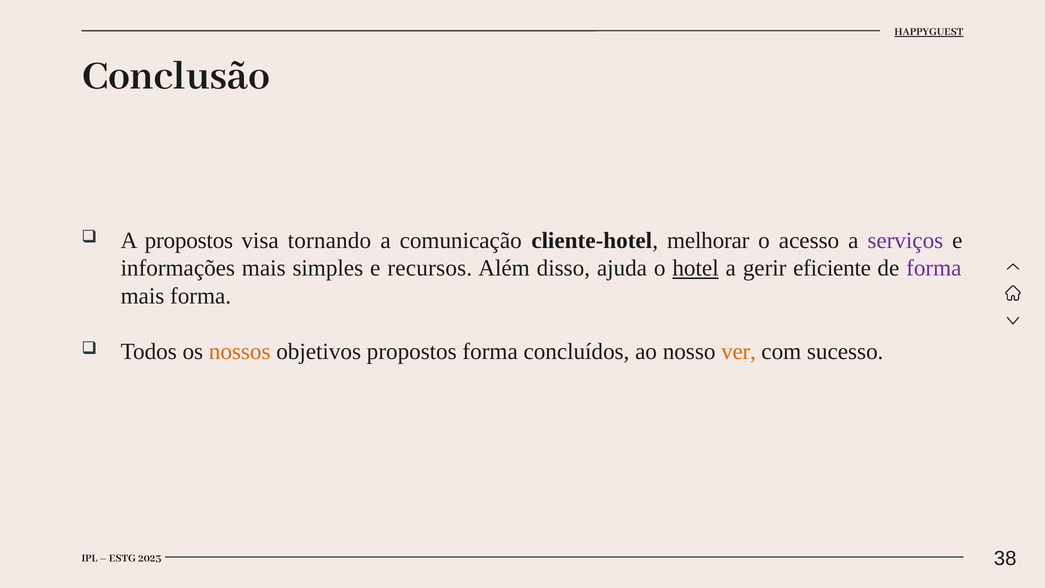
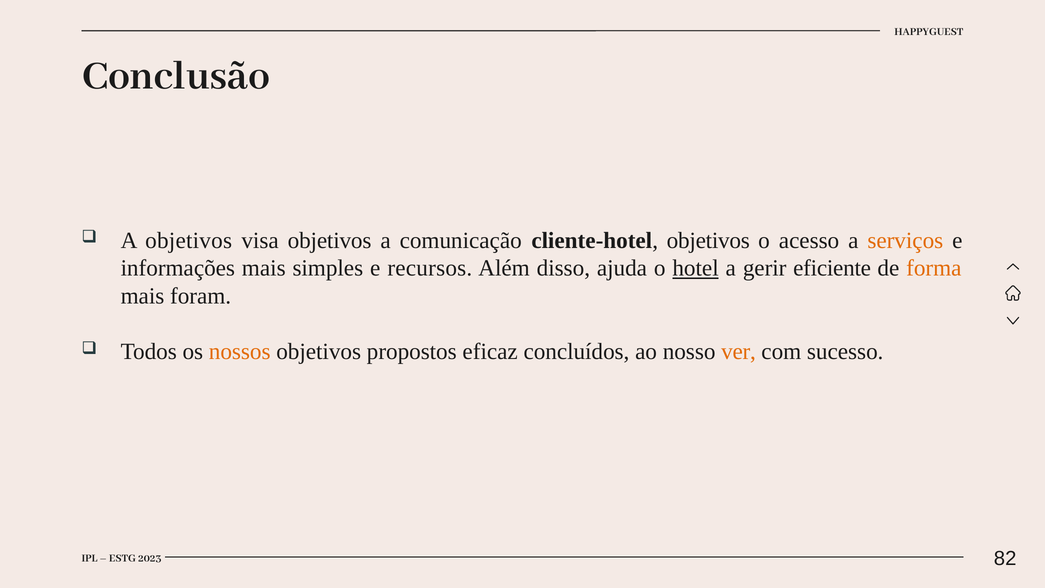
HAPPYGUEST underline: present -> none (929, 32)
A propostos: propostos -> objetivos (189, 240)
visa tornando: tornando -> objetivos (330, 240)
cliente-hotel melhorar: melhorar -> objetivos (708, 240)
serviços colour: purple -> orange (905, 240)
forma colour: purple -> orange (934, 268)
mais forma: forma -> foram (201, 296)
propostos forma: forma -> eficaz (490, 352)
38: 38 -> 82 (1005, 558)
